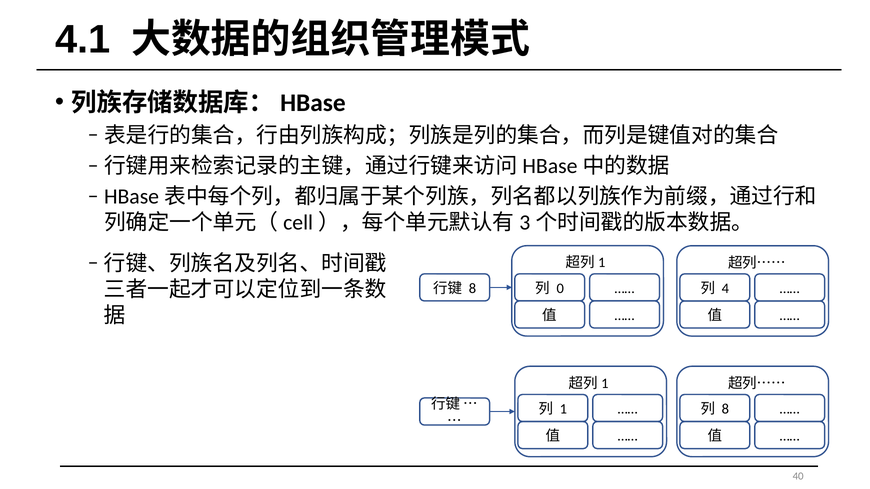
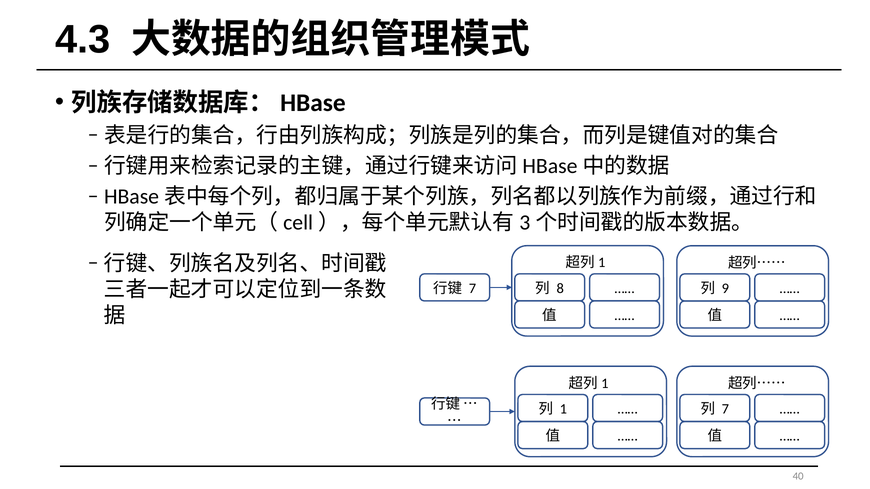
4.1: 4.1 -> 4.3 (83, 40)
8: 8 -> 7 (472, 289)
0: 0 -> 8 (560, 289)
4: 4 -> 9 (725, 289)
8: 8 -> 7 (725, 409)
